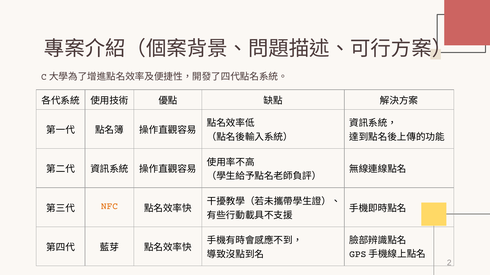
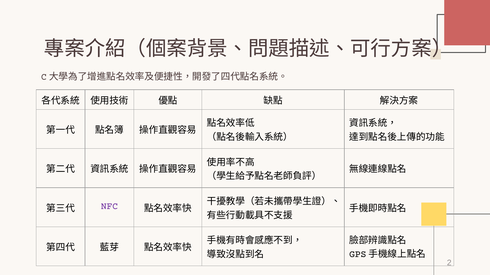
NFC colour: orange -> purple (109, 207)
